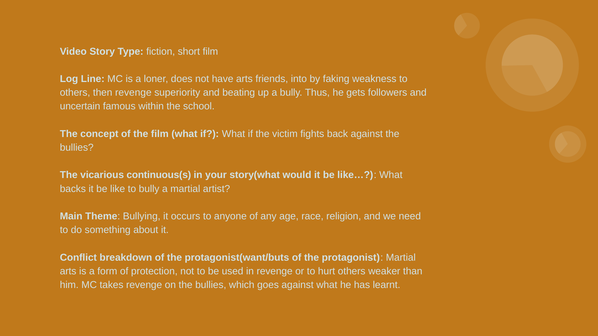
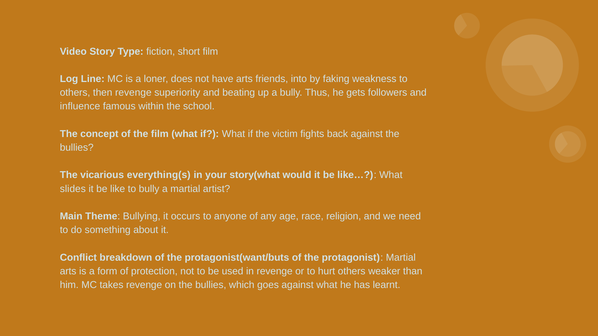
uncertain: uncertain -> influence (80, 106)
continuous(s: continuous(s -> everything(s (159, 175)
backs: backs -> slides (73, 189)
